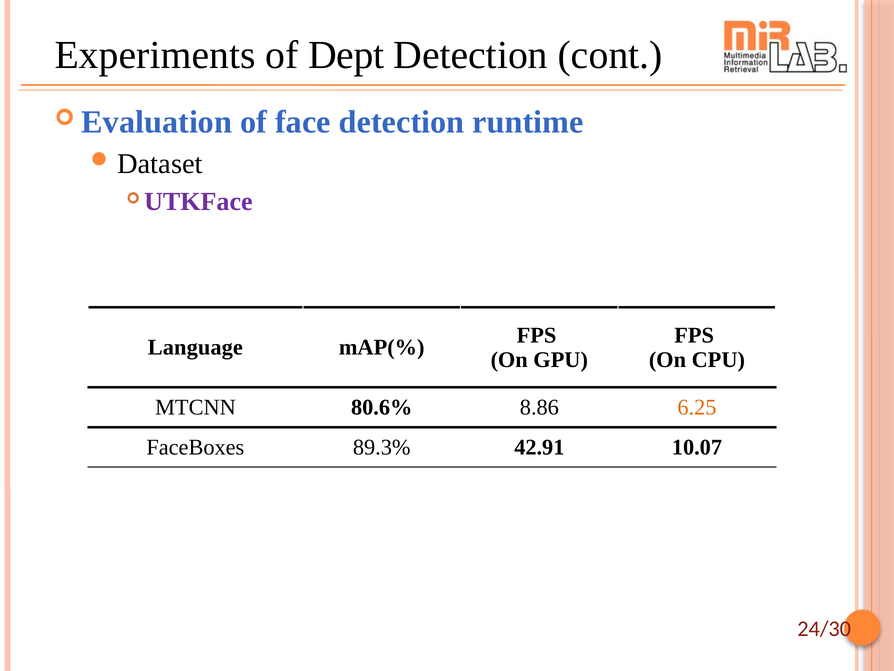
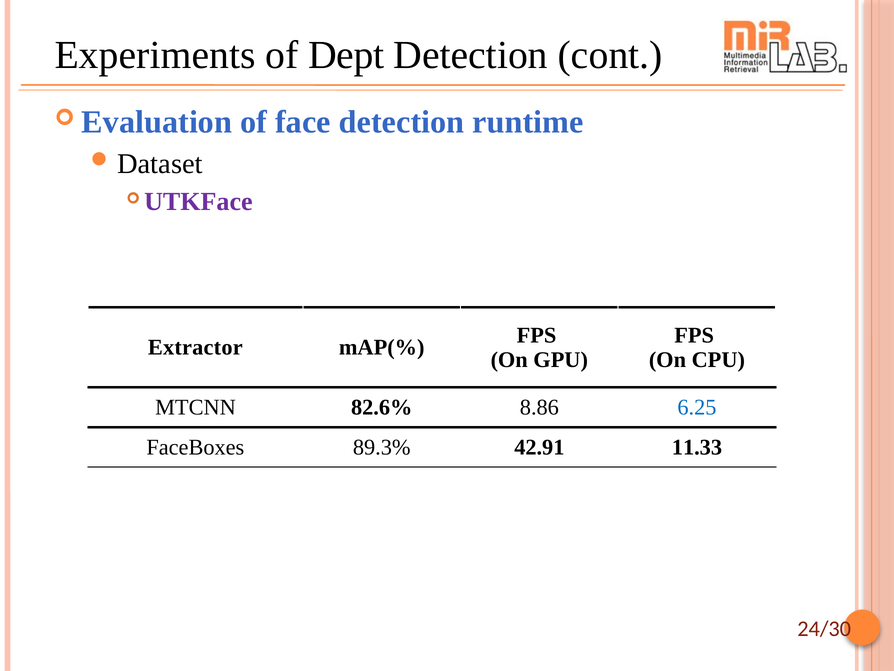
Language: Language -> Extractor (195, 347)
80.6%: 80.6% -> 82.6% (382, 407)
6.25 colour: orange -> blue (697, 407)
10.07: 10.07 -> 11.33 (697, 447)
